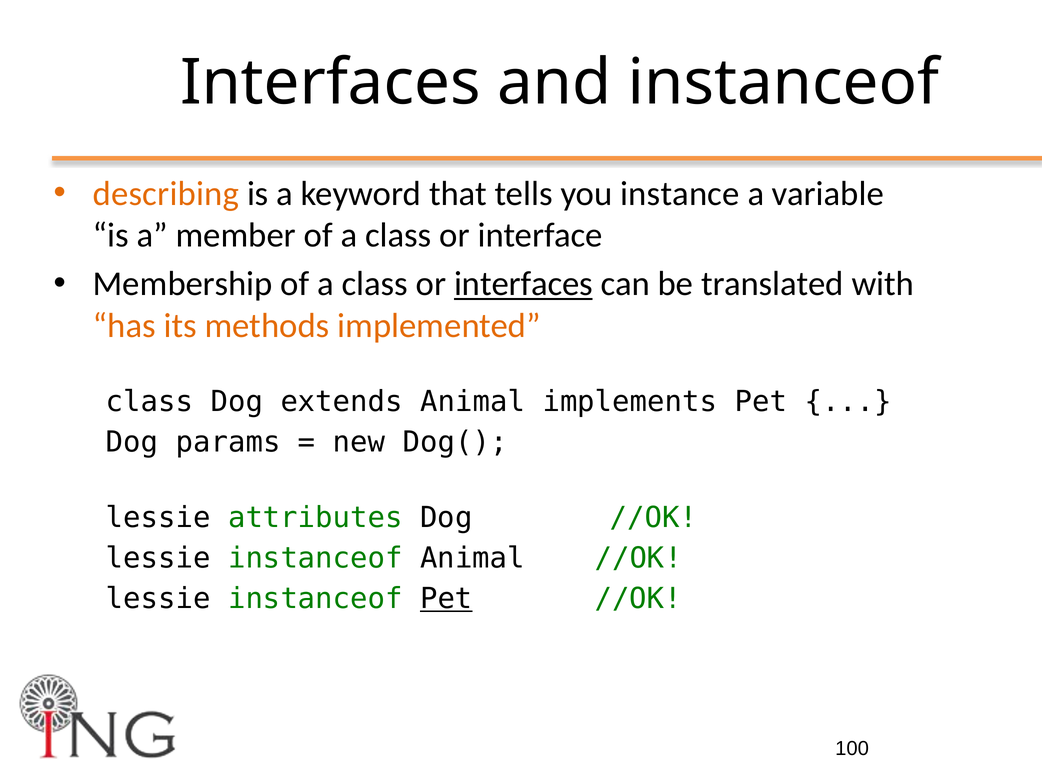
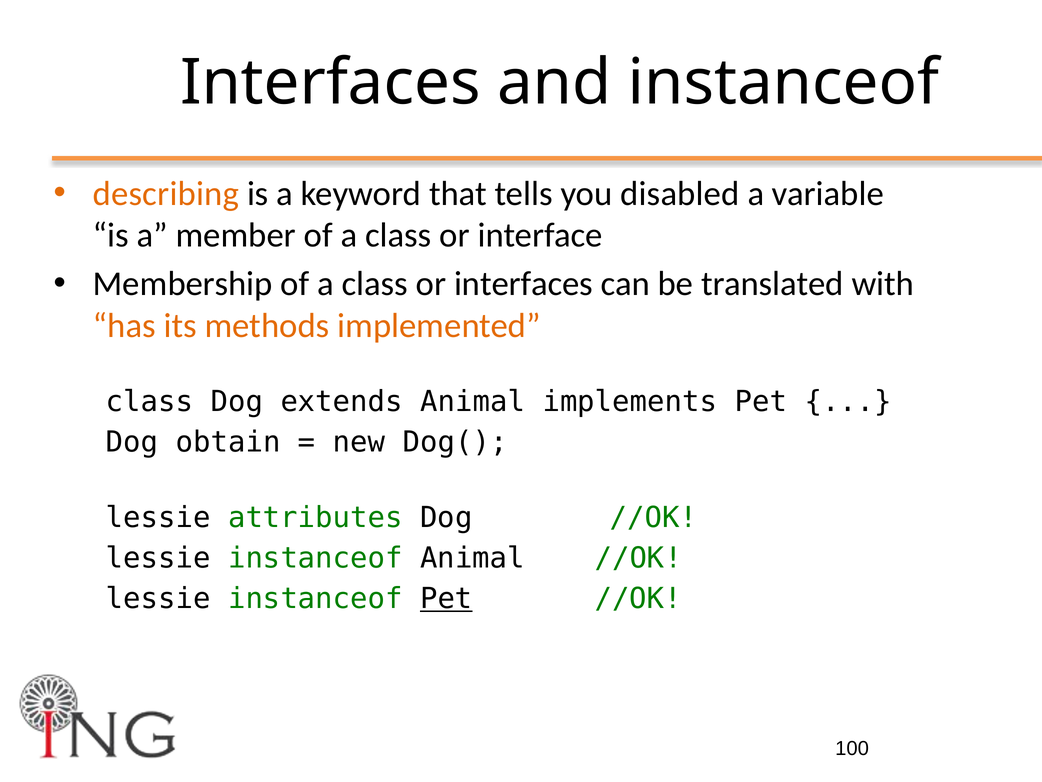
instance: instance -> disabled (680, 193)
interfaces underline: present -> none (523, 284)
params: params -> obtain (228, 442)
